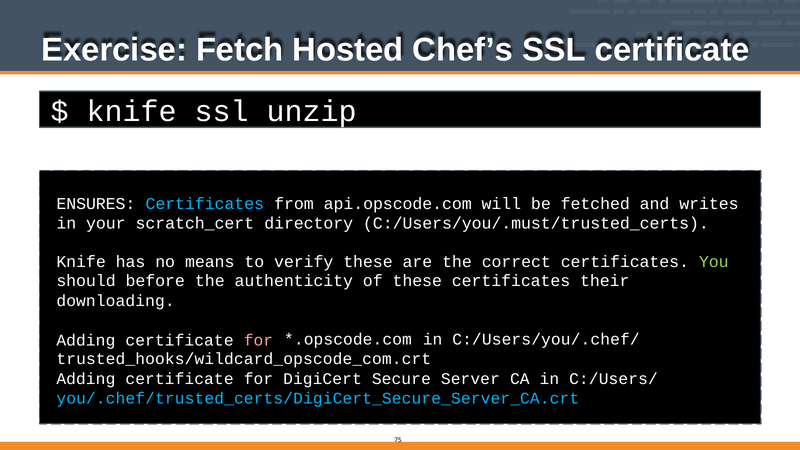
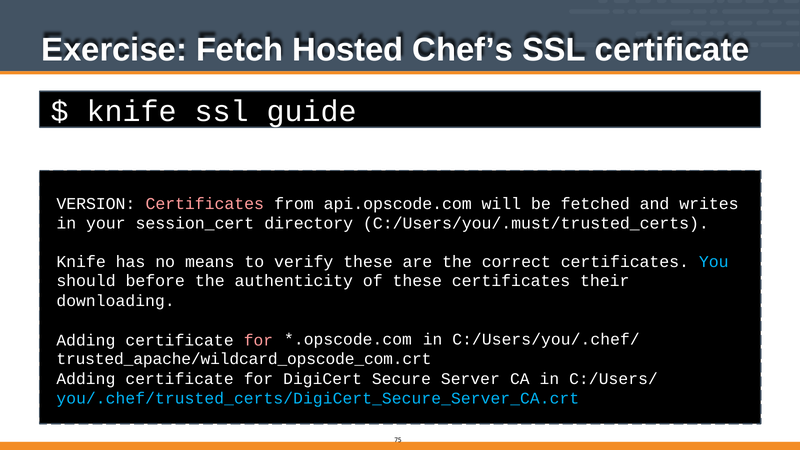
unzip: unzip -> guide (312, 111)
ENSURES: ENSURES -> VERSION (96, 204)
Certificates colour: light blue -> pink (205, 204)
scratch_cert: scratch_cert -> session_cert (195, 223)
You colour: light green -> light blue (714, 262)
trusted_hooks/wildcard_opscode_com.crt: trusted_hooks/wildcard_opscode_com.crt -> trusted_apache/wildcard_opscode_com.crt (244, 359)
